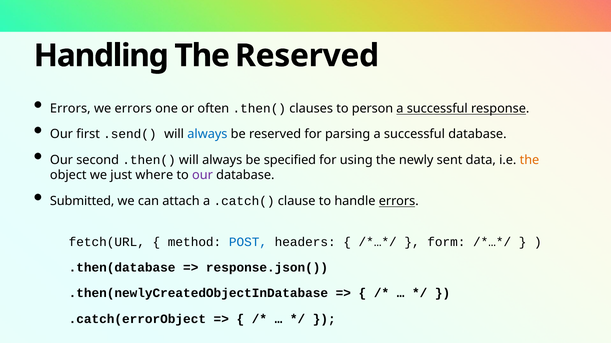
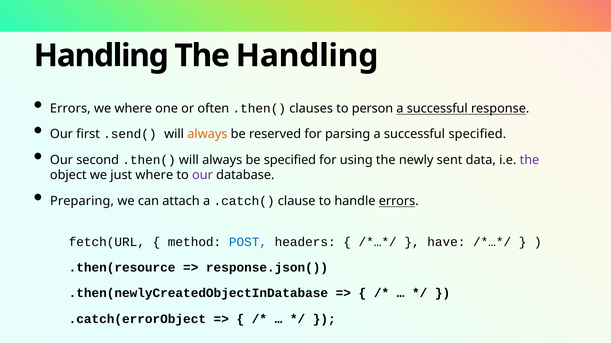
The Reserved: Reserved -> Handling (307, 56)
we errors: errors -> where (133, 109)
always colour: blue -> orange (207, 134)
successful database: database -> specified (477, 134)
the colour: orange -> purple (529, 160)
Submitted: Submitted -> Preparing (82, 201)
form: form -> have (446, 242)
.then(database: .then(database -> .then(resource (122, 268)
